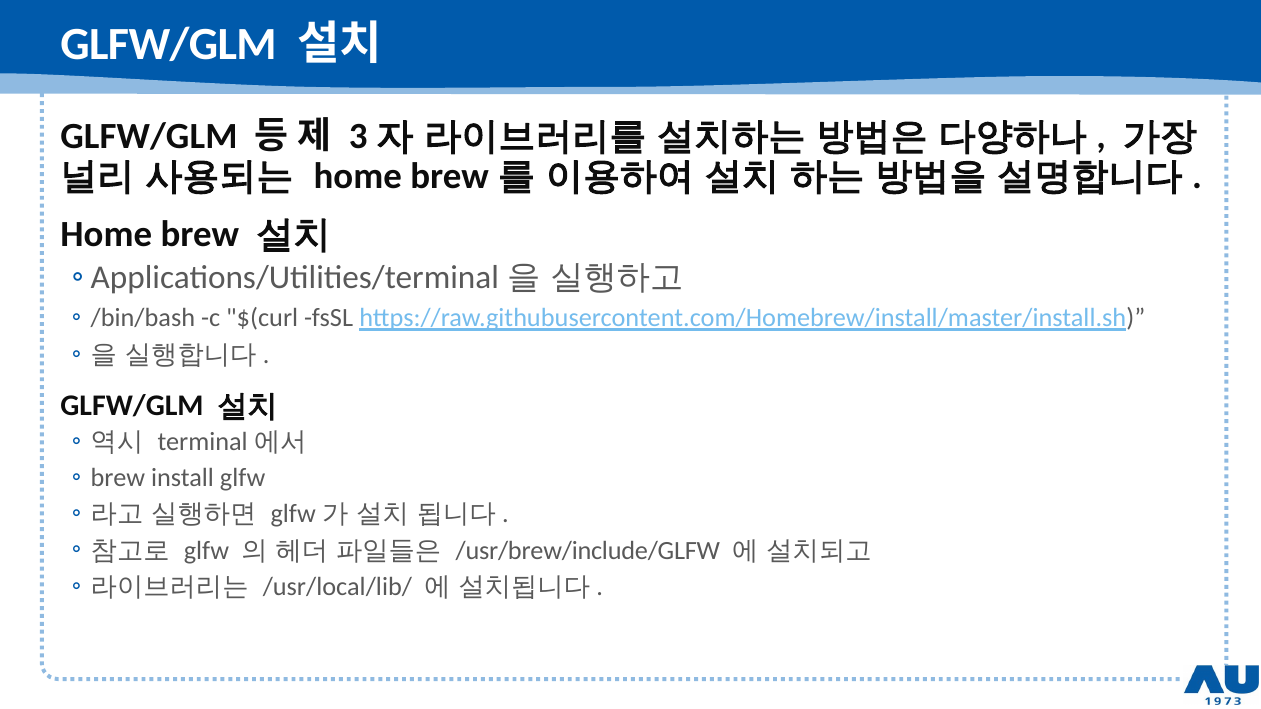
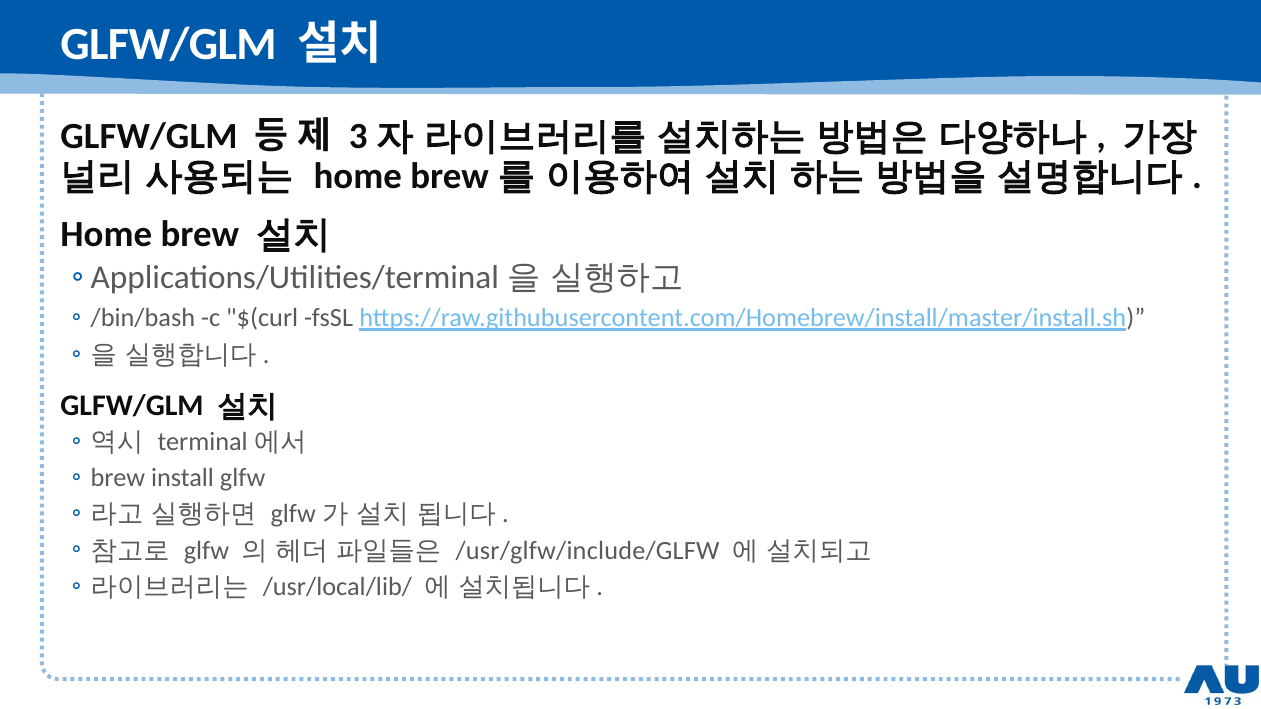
/usr/brew/include/GLFW: /usr/brew/include/GLFW -> /usr/glfw/include/GLFW (588, 551)
